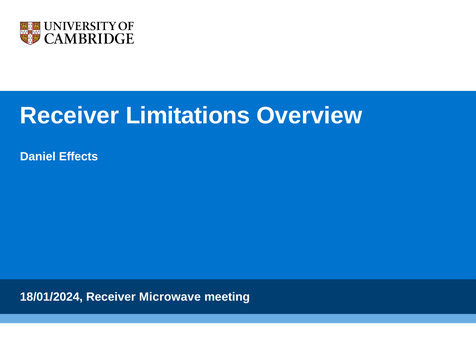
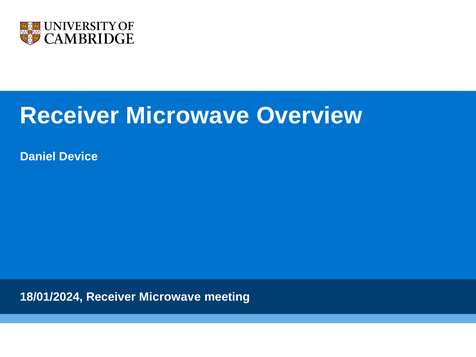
Limitations: Limitations -> Microwave (188, 116)
Effects: Effects -> Device (78, 156)
